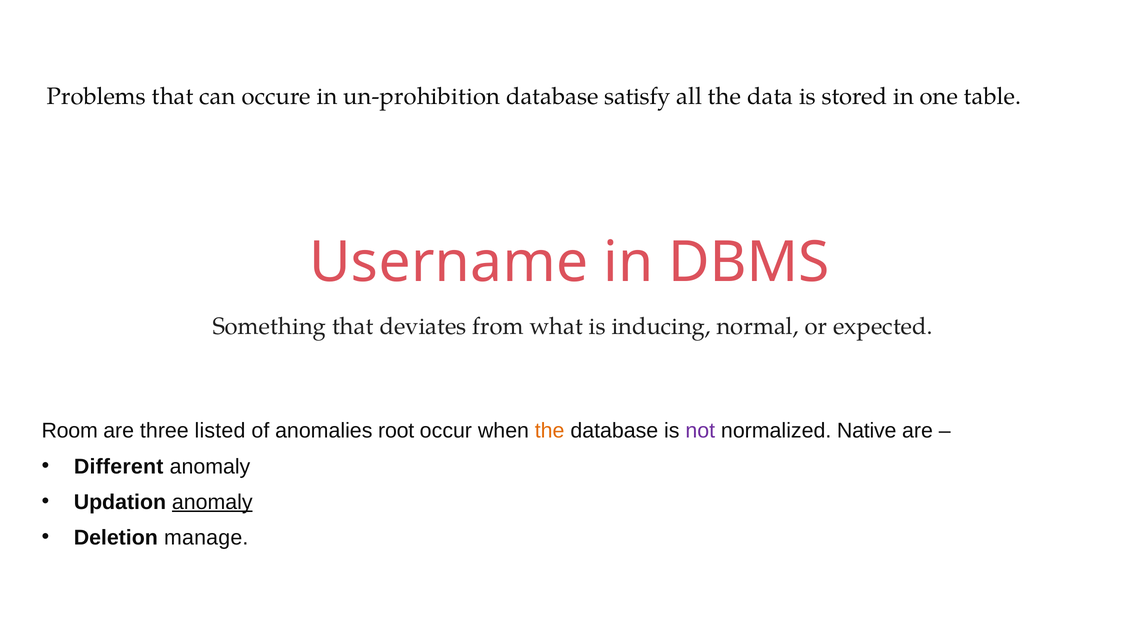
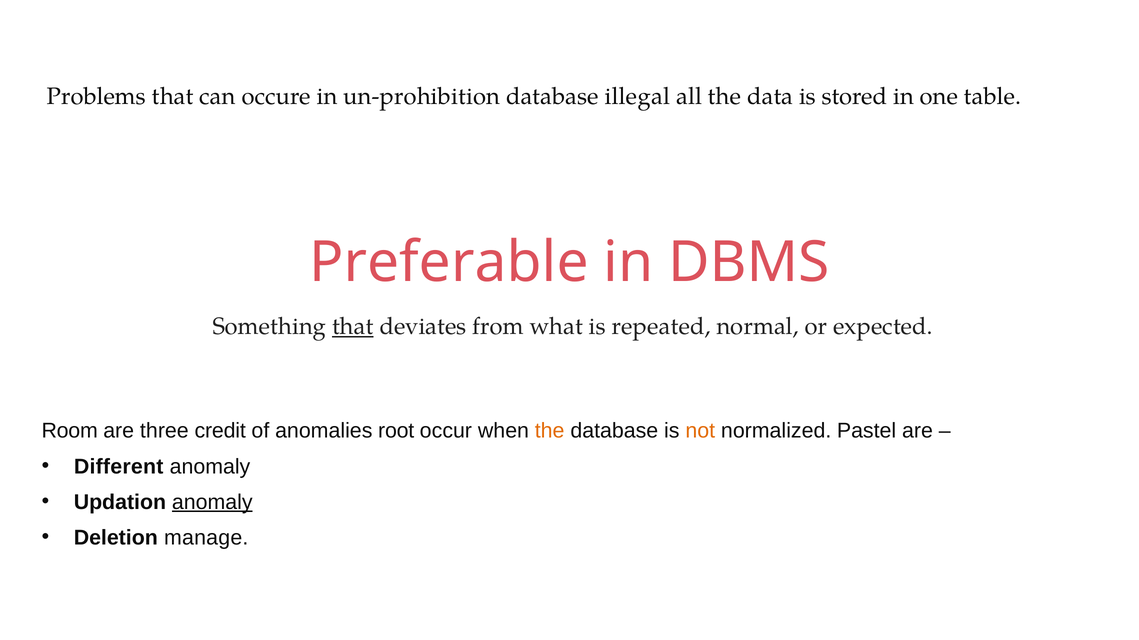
satisfy: satisfy -> illegal (637, 97)
Username: Username -> Preferable (449, 263)
that underline: none -> present (353, 327)
inducing: inducing -> repeated (661, 327)
listed: listed -> credit (220, 431)
not colour: purple -> orange (700, 431)
Native: Native -> Pastel (867, 431)
